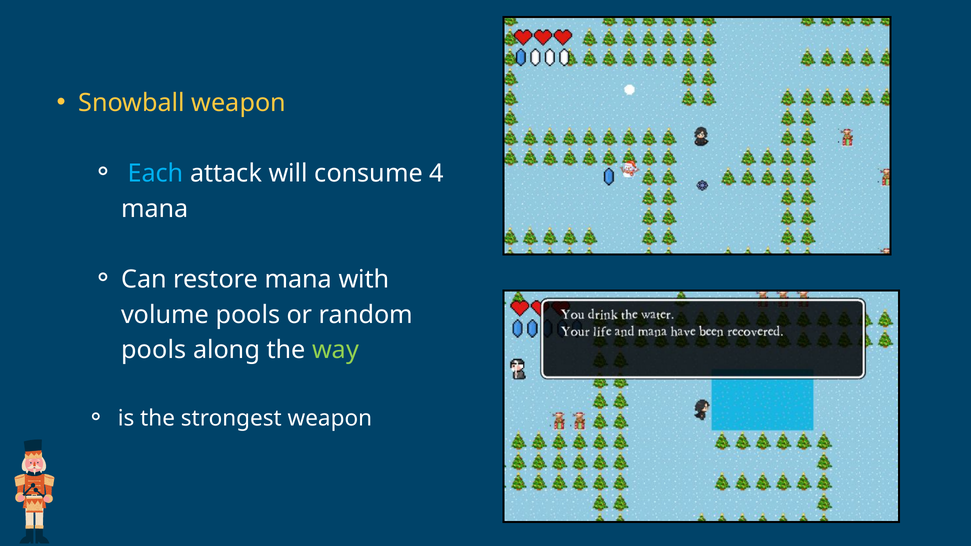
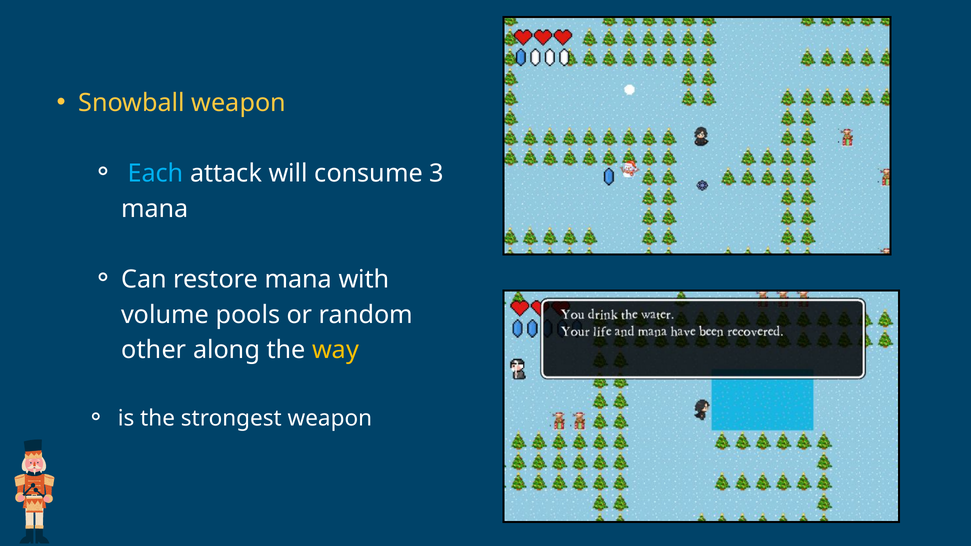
4: 4 -> 3 (437, 173)
pools: pools -> other (154, 350)
way colour: light green -> yellow (336, 350)
